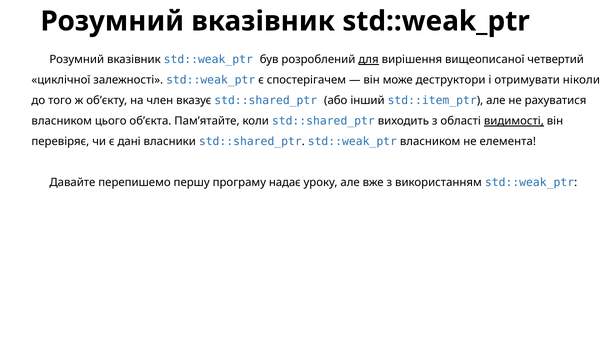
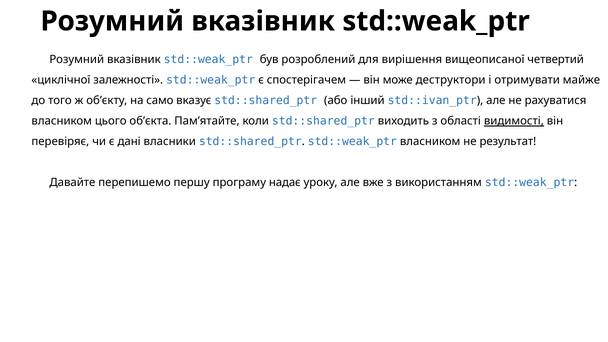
для underline: present -> none (368, 60)
ніколи: ніколи -> майже (581, 80)
член: член -> само (160, 101)
std::item_ptr: std::item_ptr -> std::ivan_ptr (432, 101)
елемента: елемента -> результат (508, 142)
